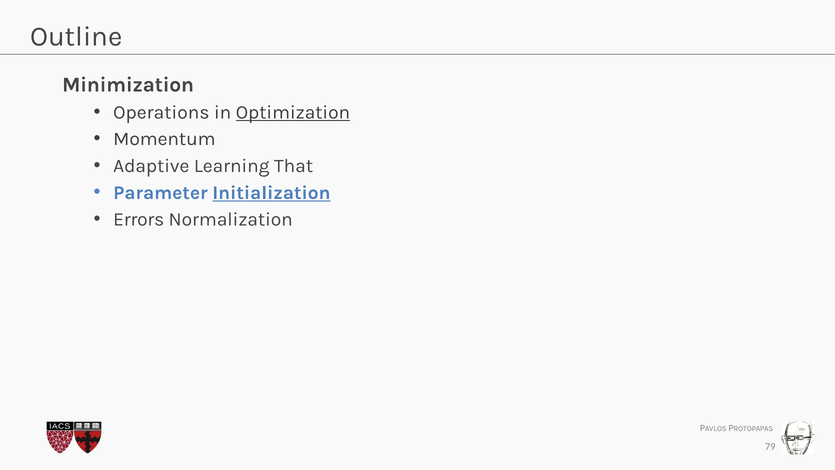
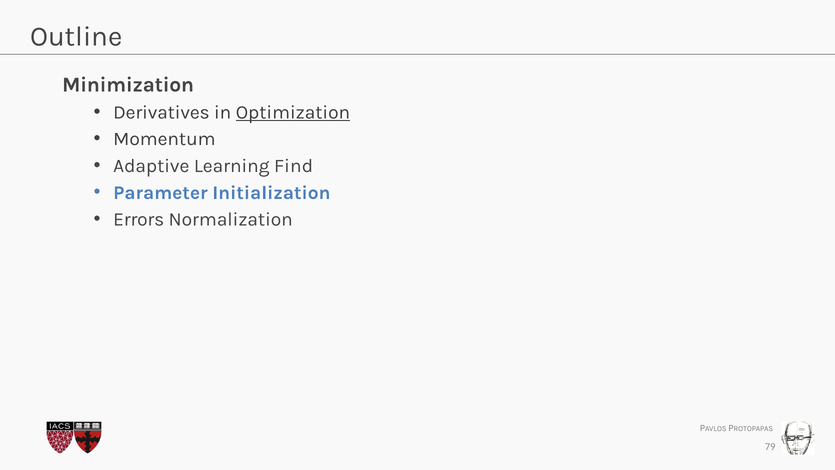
Operations: Operations -> Derivatives (161, 112)
That: That -> Find (294, 166)
Initialization underline: present -> none (271, 192)
